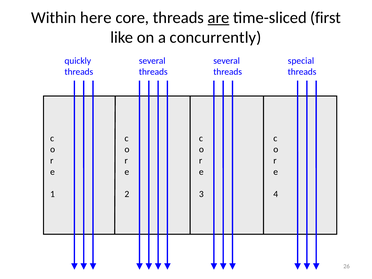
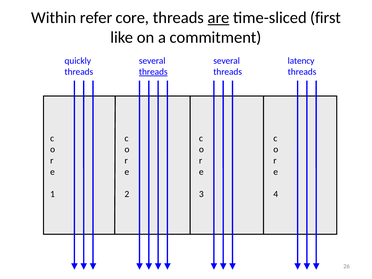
here: here -> refer (96, 18)
concurrently: concurrently -> commitment (216, 37)
special: special -> latency (301, 61)
threads underline: none -> present (153, 72)
